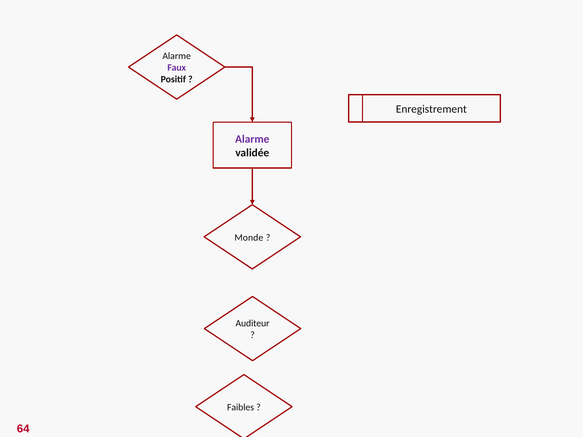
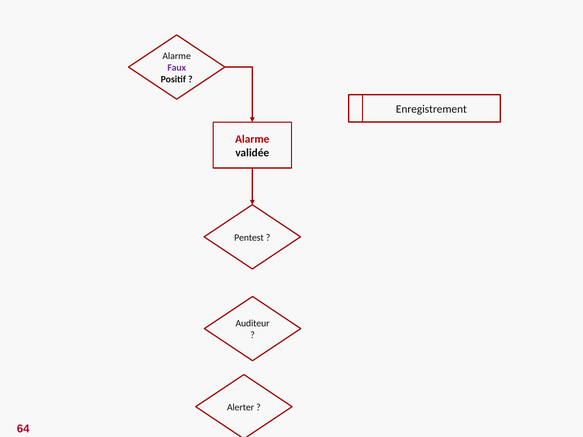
Alarme colour: purple -> red (252, 139)
Monde: Monde -> Pentest (249, 238)
Faibles: Faibles -> Alerter (241, 408)
